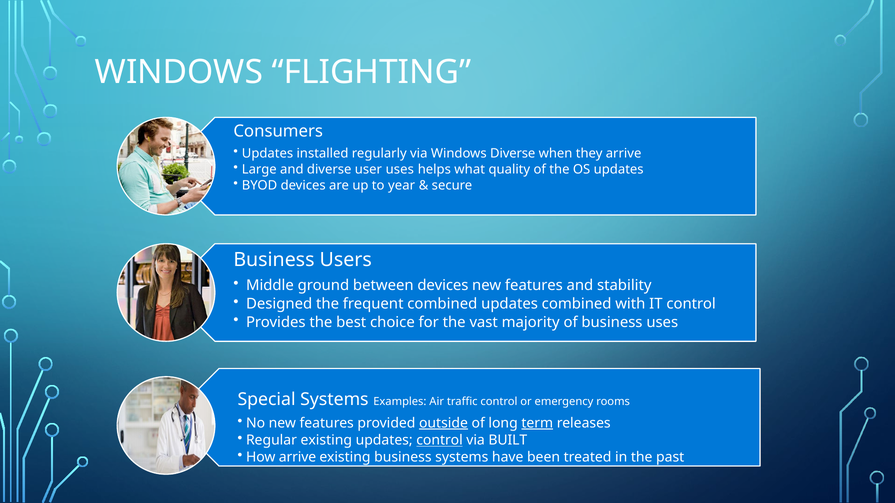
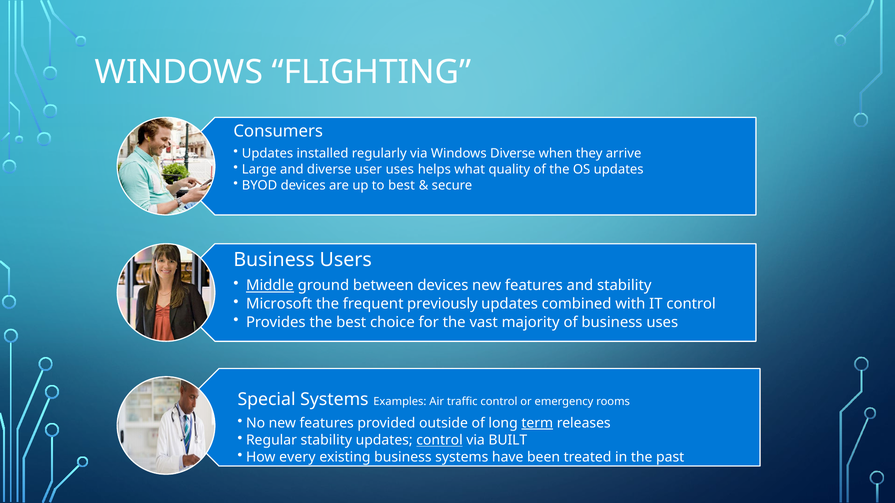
to year: year -> best (402, 186)
Middle underline: none -> present (270, 286)
Designed: Designed -> Microsoft (279, 304)
frequent combined: combined -> previously (442, 304)
outside underline: present -> none (443, 423)
Regular existing: existing -> stability (326, 441)
How arrive: arrive -> every (297, 458)
